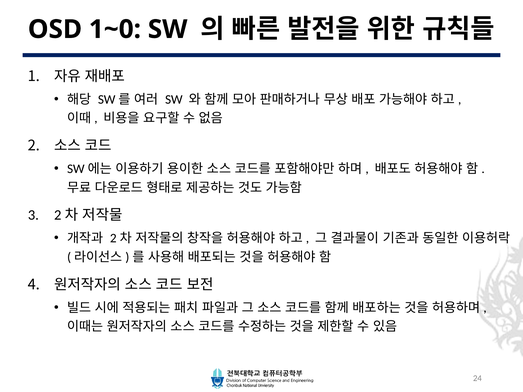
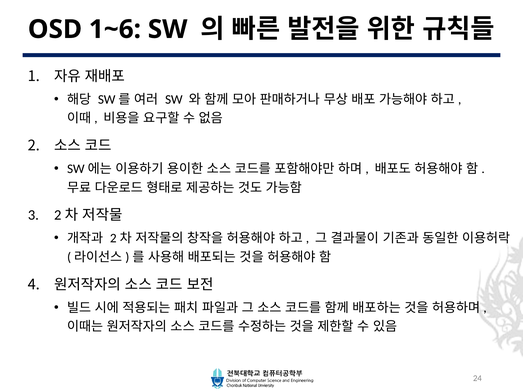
1~0: 1~0 -> 1~6 (115, 29)
